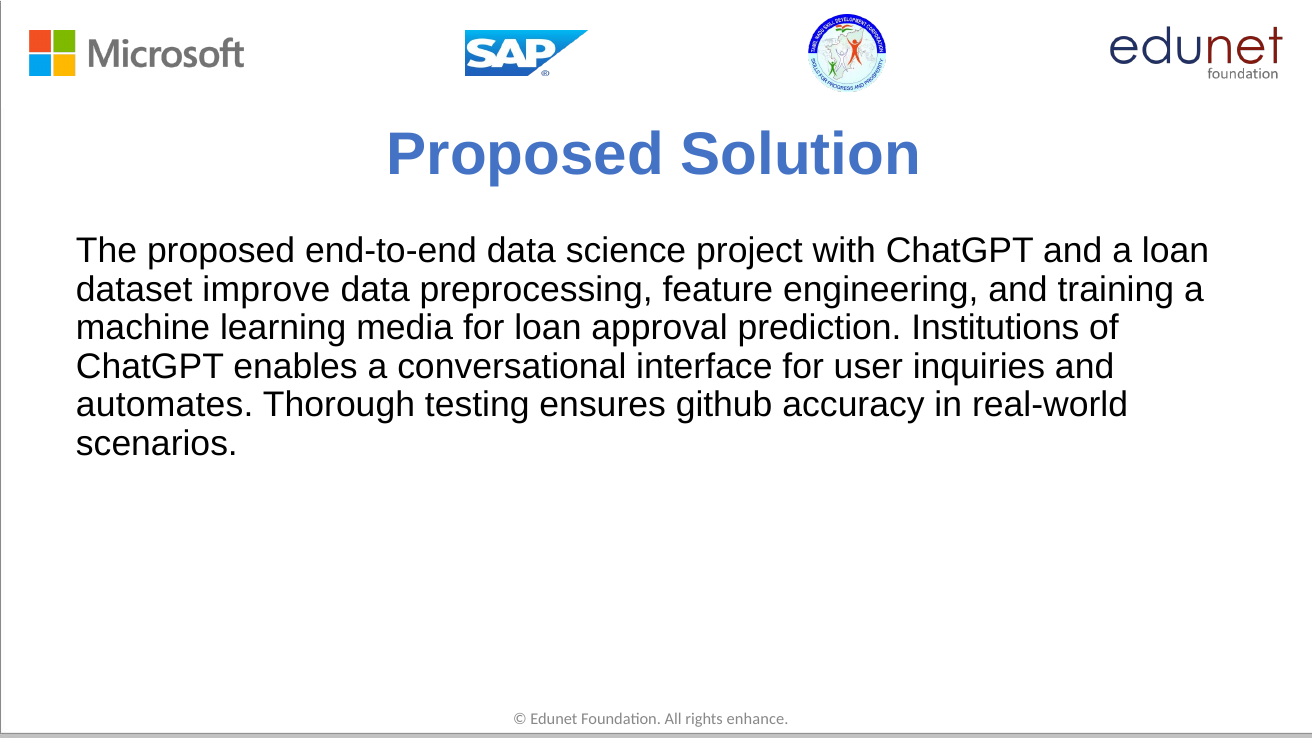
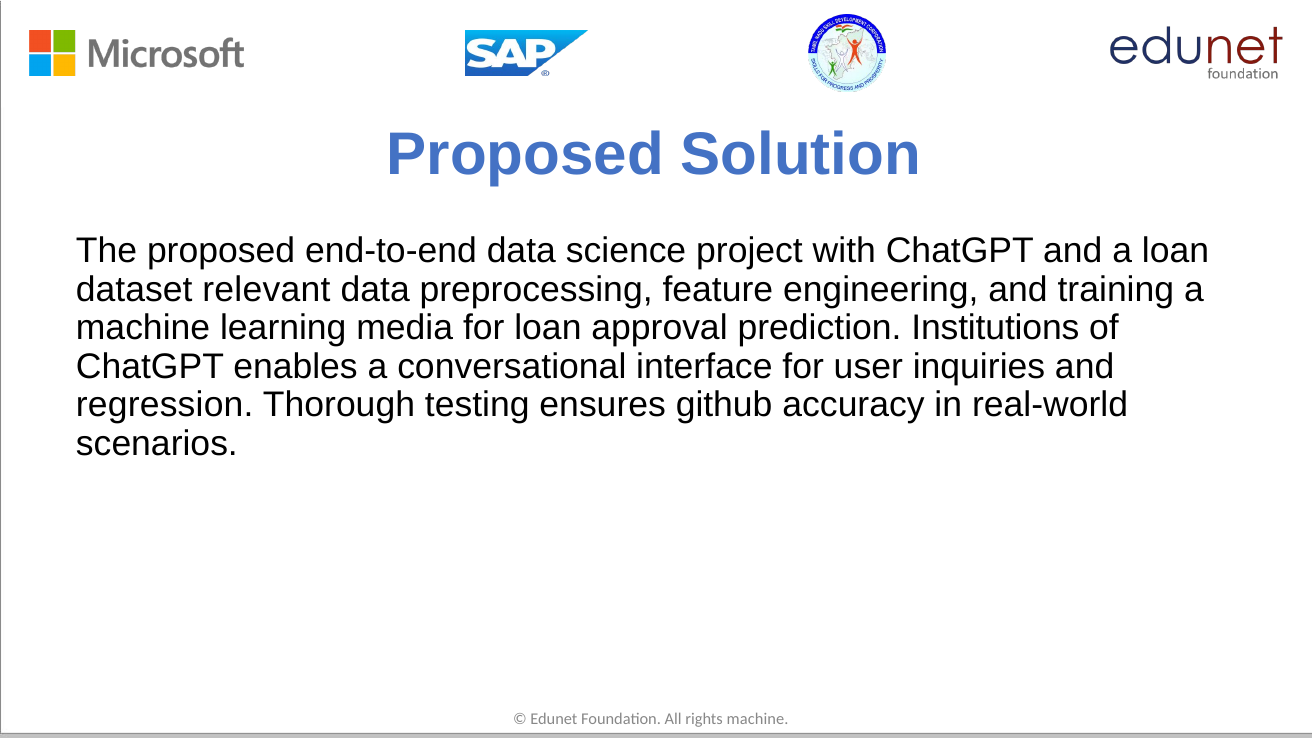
improve: improve -> relevant (266, 290)
automates: automates -> regression (165, 405)
rights enhance: enhance -> machine (758, 719)
